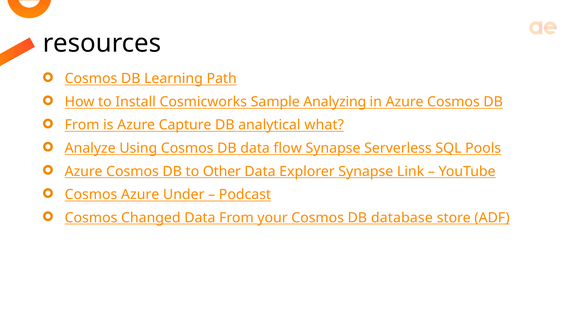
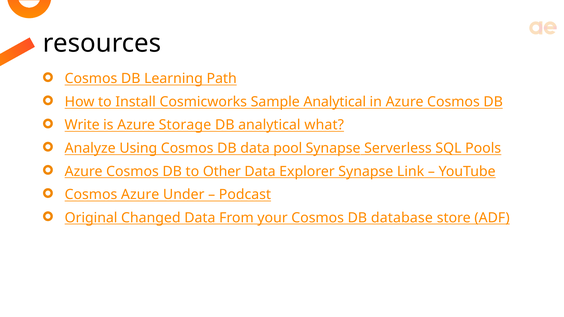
Sample Analyzing: Analyzing -> Analytical (335, 102)
From: From -> Write (82, 125)
Capture: Capture -> Storage (185, 125)
flow: flow -> pool (288, 148)
Cosmos: Cosmos -> Original (91, 218)
